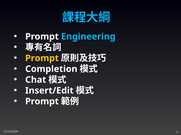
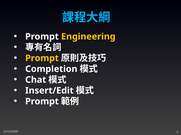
Engineering colour: light blue -> yellow (88, 37)
